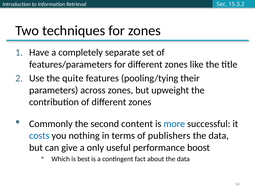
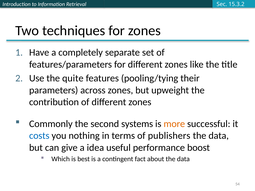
content: content -> systems (137, 124)
more colour: blue -> orange (174, 124)
only: only -> idea (95, 148)
